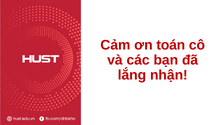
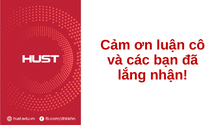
toán: toán -> luận (171, 45)
